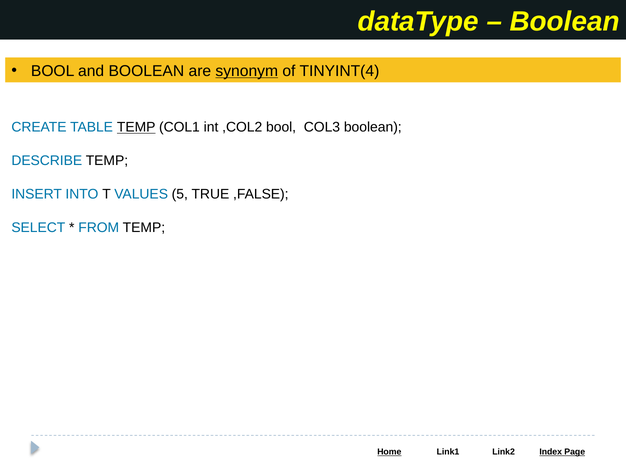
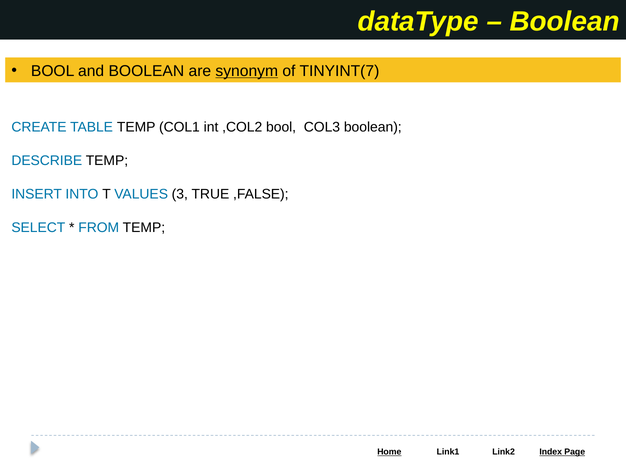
TINYINT(4: TINYINT(4 -> TINYINT(7 (339, 71)
TEMP underline: present -> none (136, 127)
5: 5 -> 3 (180, 194)
